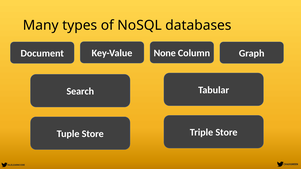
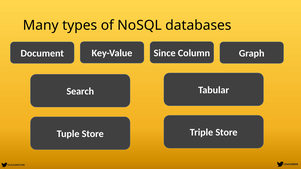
None: None -> Since (165, 53)
